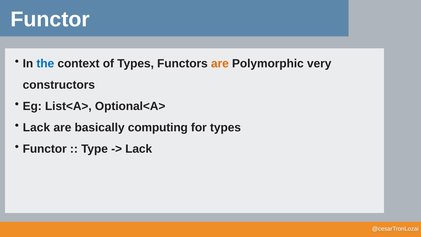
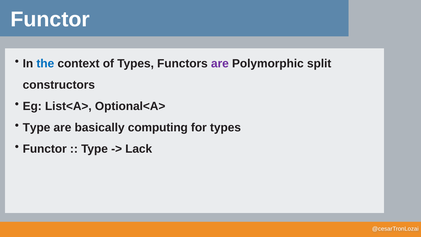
are colour: orange -> purple (220, 63)
very: very -> split (319, 63)
Lack: Lack -> Type (37, 127)
